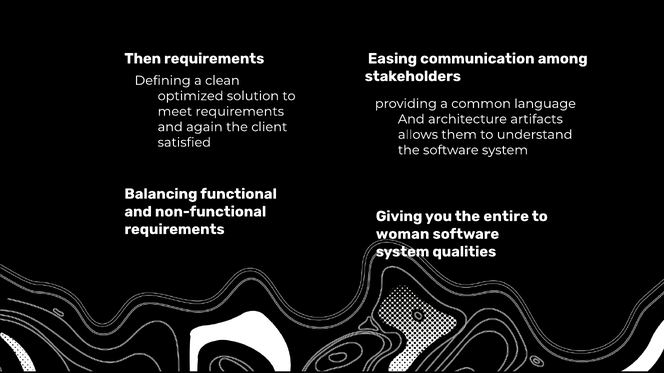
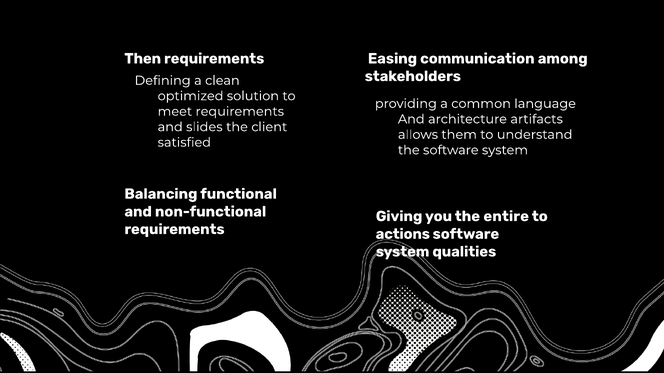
again: again -> slides (204, 127)
woman: woman -> actions (403, 234)
